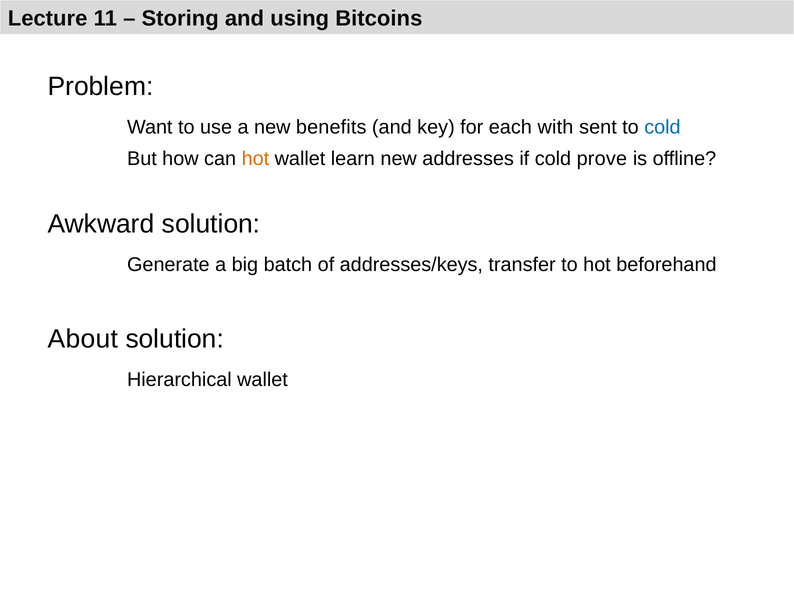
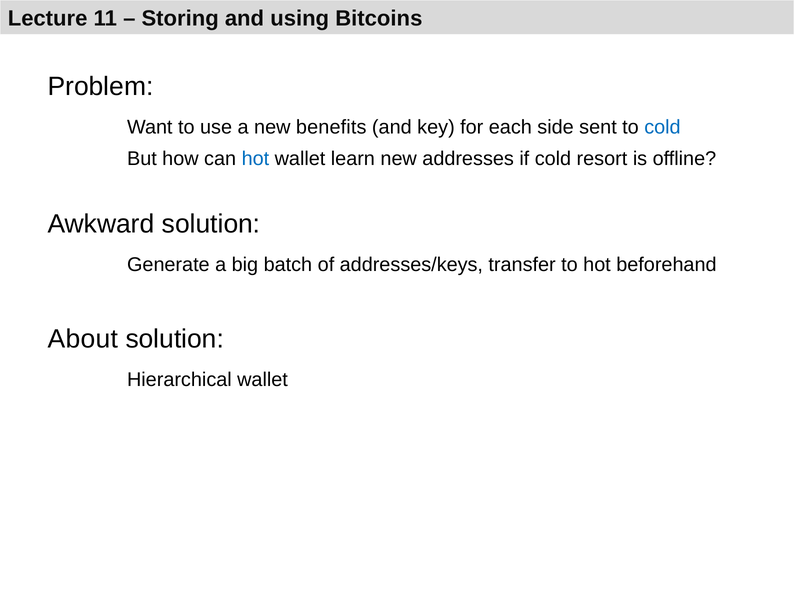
with: with -> side (556, 127)
hot colour: orange -> blue (255, 159)
prove: prove -> resort (602, 159)
